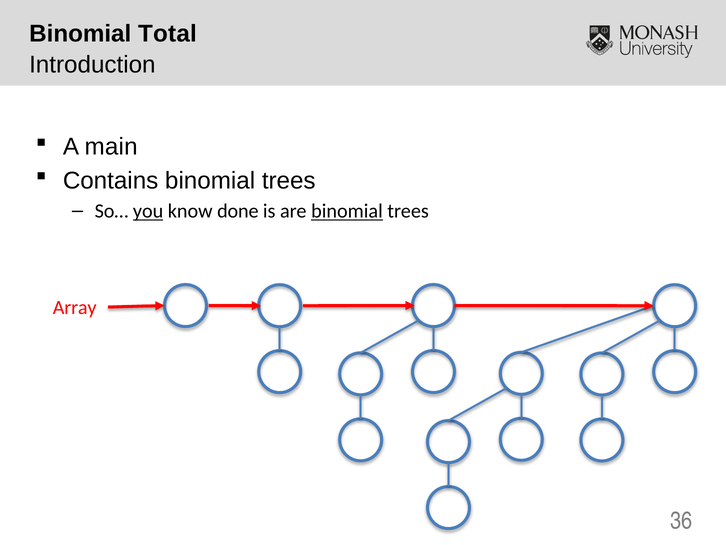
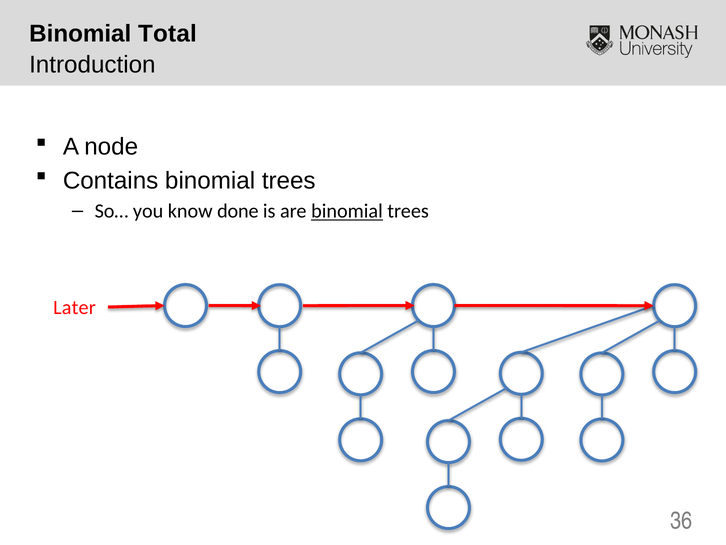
main: main -> node (111, 147)
you underline: present -> none (148, 211)
Array: Array -> Later (75, 307)
